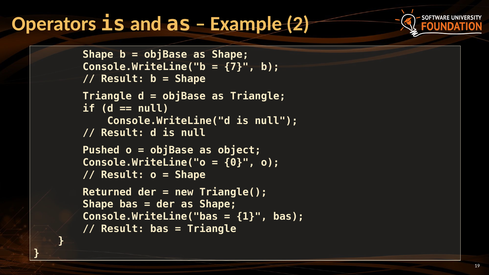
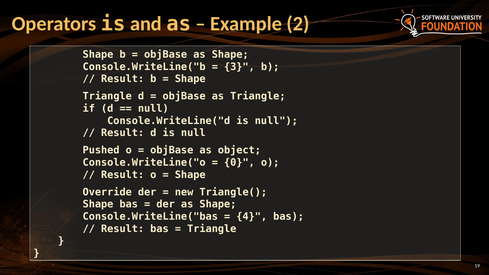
7: 7 -> 3 (239, 67)
Returned: Returned -> Override (107, 192)
1: 1 -> 4 (252, 217)
